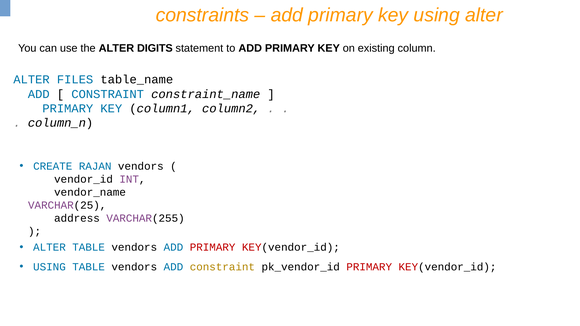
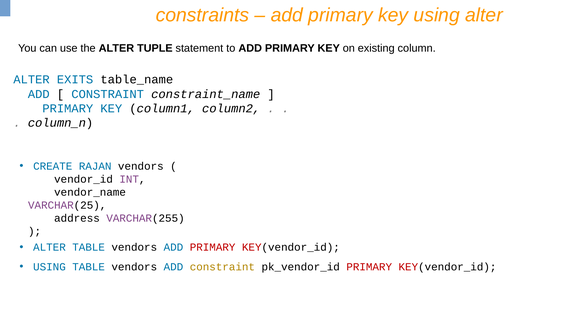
DIGITS: DIGITS -> TUPLE (155, 48)
FILES: FILES -> EXITS (75, 80)
